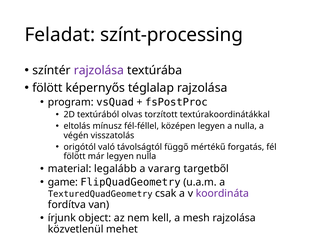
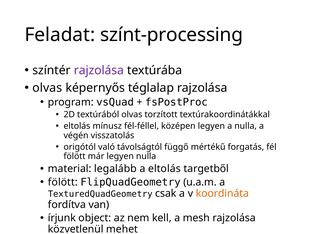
fölött: fölött -> olvas (47, 88)
a vararg: vararg -> eltolás (164, 169)
game: game -> fölött (63, 182)
koordináta colour: purple -> orange (222, 193)
